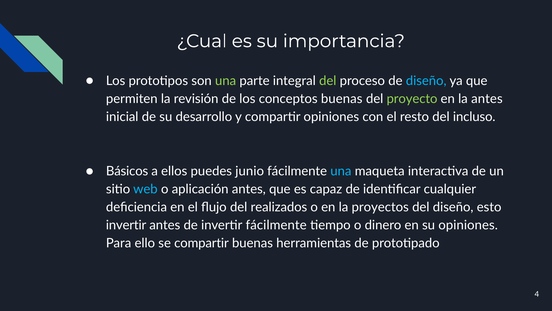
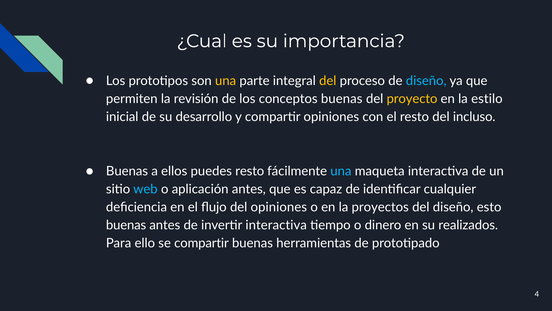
una colour: light green -> yellow (226, 81)
del colour: light green -> yellow (328, 81)
proyecto colour: light green -> yellow (412, 99)
la antes: antes -> estilo (487, 99)
Básicos: Básicos -> Buenas (127, 171)
puedes junio: junio -> resto (250, 171)
del realizados: realizados -> opiniones (279, 207)
invertir: invertir -> buenas (126, 225)
invertir fácilmente: fácilmente -> interactiva (276, 225)
su opiniones: opiniones -> realizados (468, 225)
